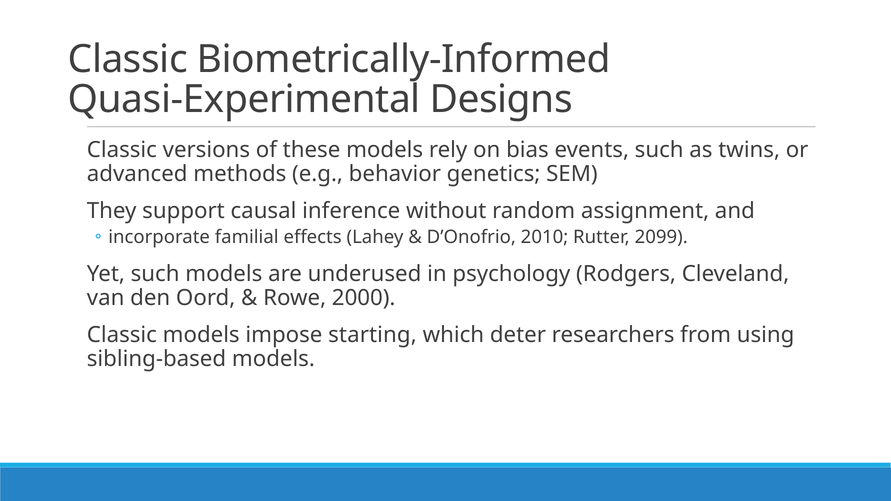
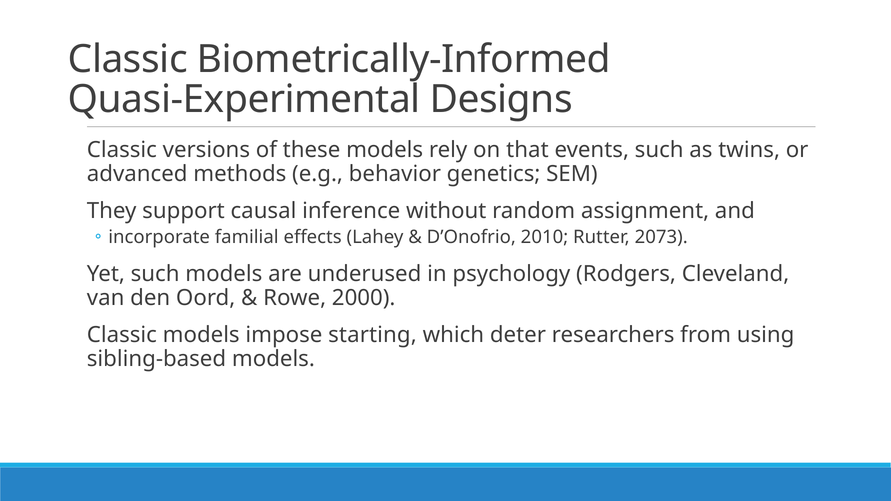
bias: bias -> that (527, 150)
2099: 2099 -> 2073 (661, 237)
